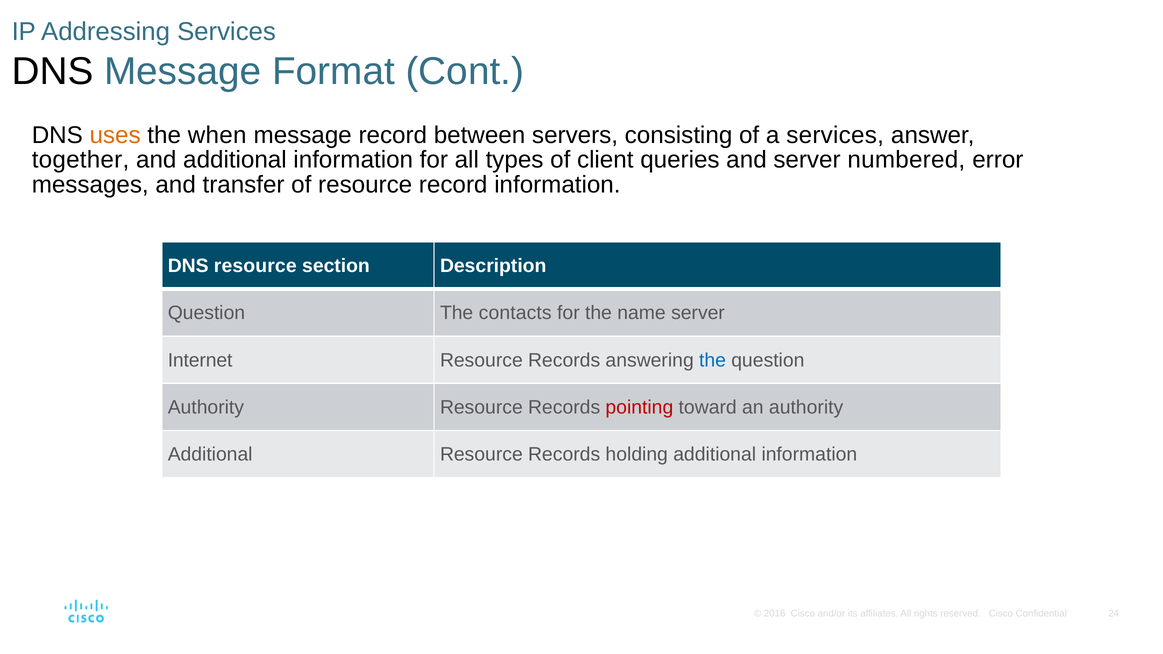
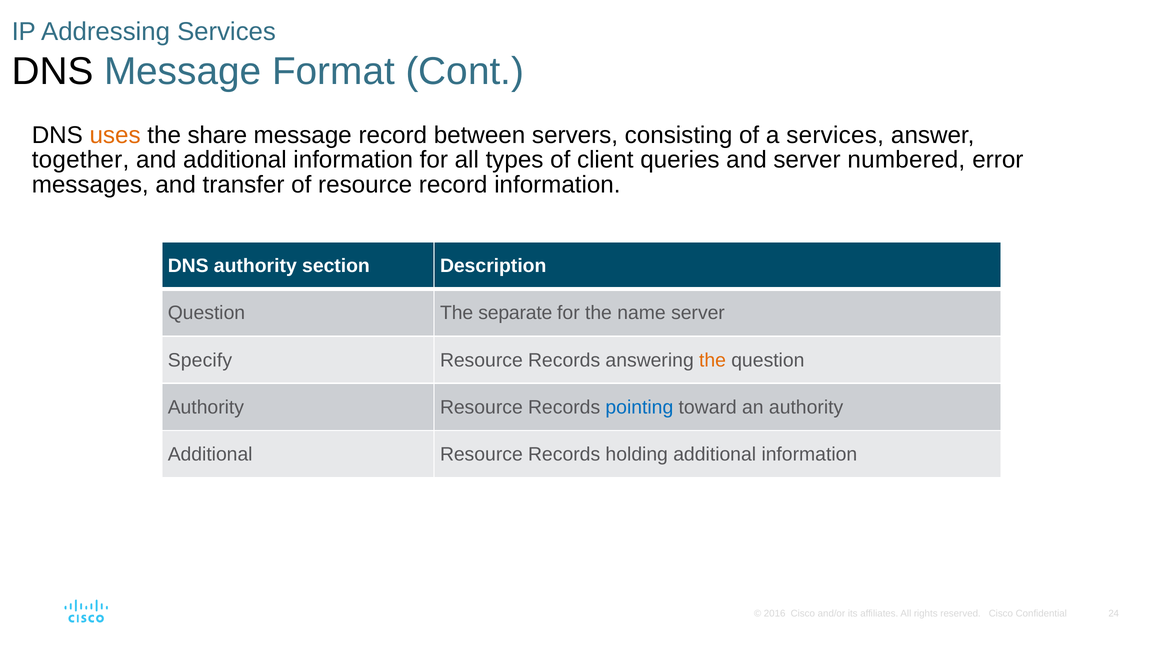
when: when -> share (217, 135)
DNS resource: resource -> authority (255, 266)
contacts: contacts -> separate (515, 313)
Internet: Internet -> Specify (200, 360)
the colour: blue -> orange (712, 360)
pointing colour: red -> blue (639, 407)
